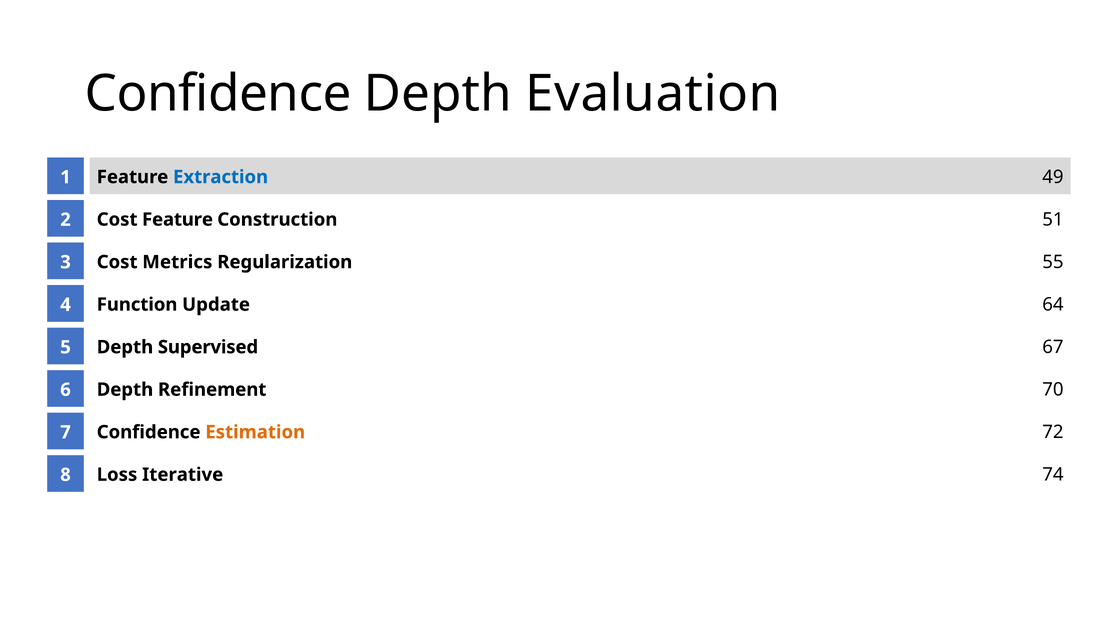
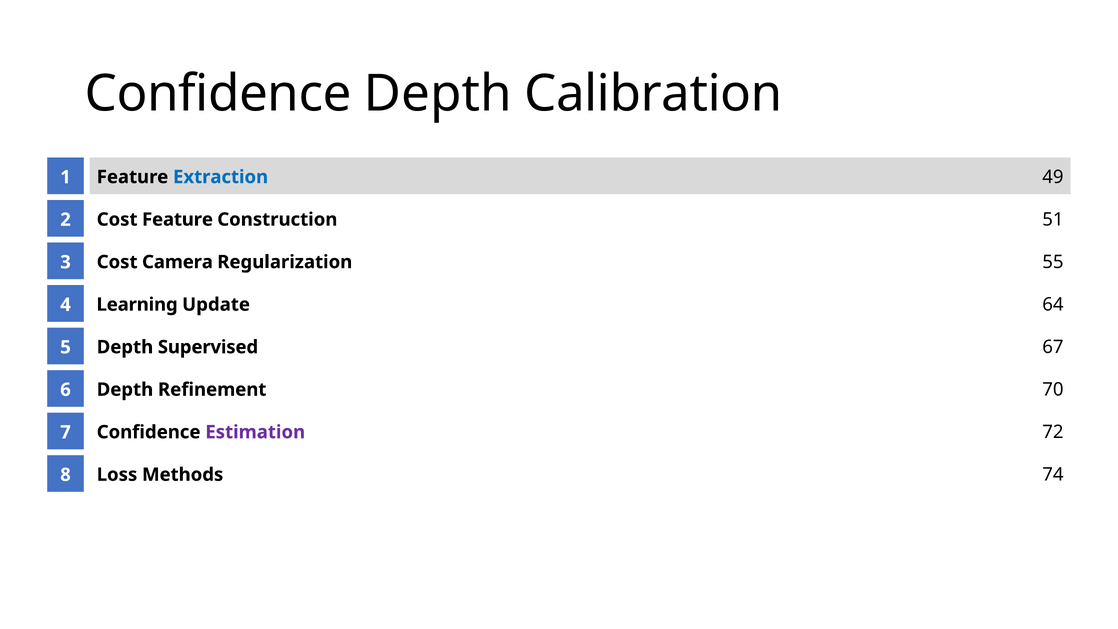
Evaluation: Evaluation -> Calibration (653, 94)
Metrics: Metrics -> Camera (177, 262)
Function: Function -> Learning (137, 305)
Estimation colour: orange -> purple (255, 432)
Iterative: Iterative -> Methods (183, 475)
